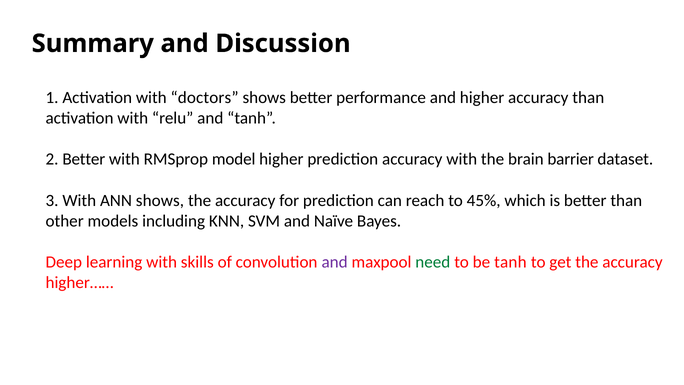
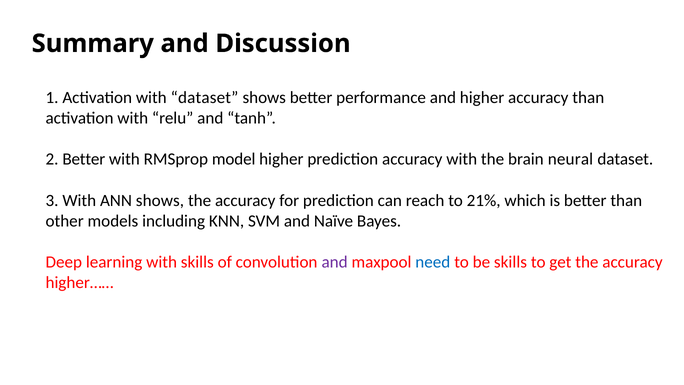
with doctors: doctors -> dataset (205, 98)
barrier: barrier -> neural (570, 159)
45%: 45% -> 21% (484, 200)
need colour: green -> blue (433, 262)
be tanh: tanh -> skills (511, 262)
